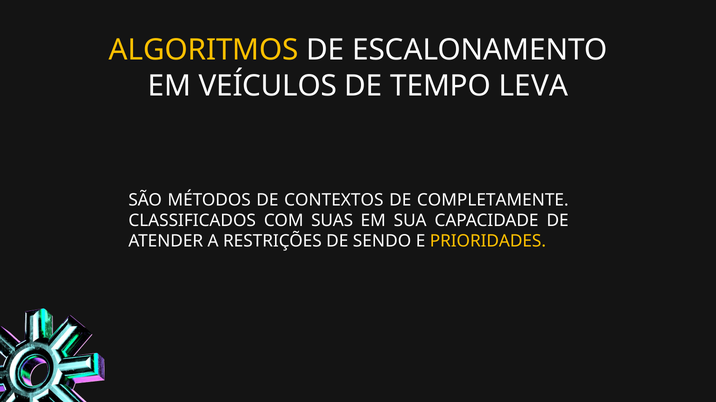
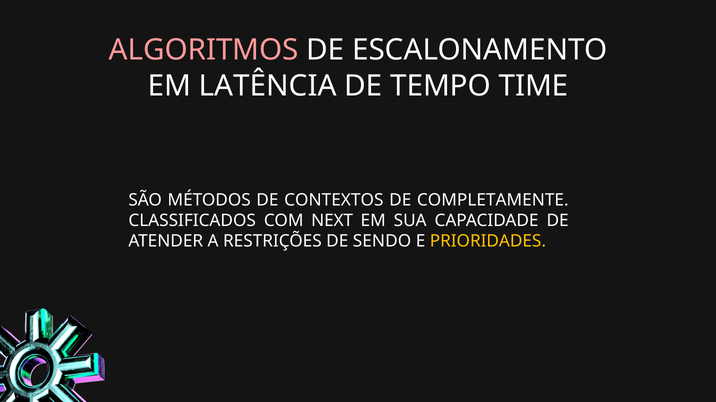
ALGORITMOS colour: yellow -> pink (204, 50)
VEÍCULOS: VEÍCULOS -> LATÊNCIA (268, 86)
LEVA: LEVA -> TIME (534, 86)
SUAS: SUAS -> NEXT (332, 221)
